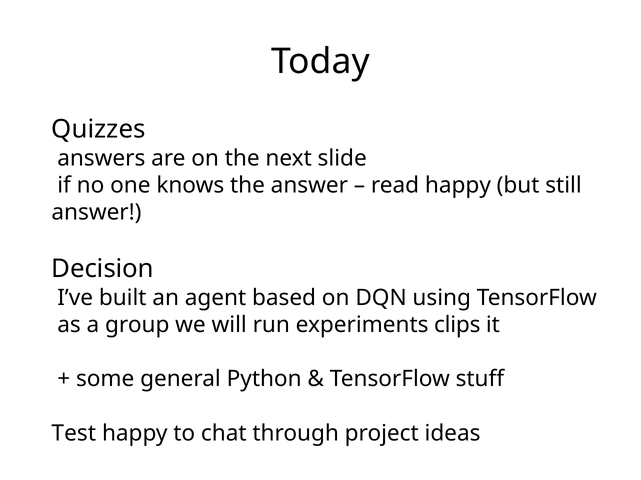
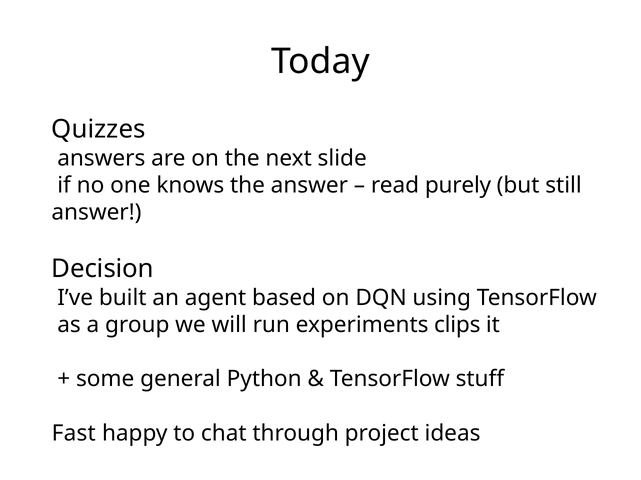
read happy: happy -> purely (458, 186)
Test: Test -> Fast (74, 434)
